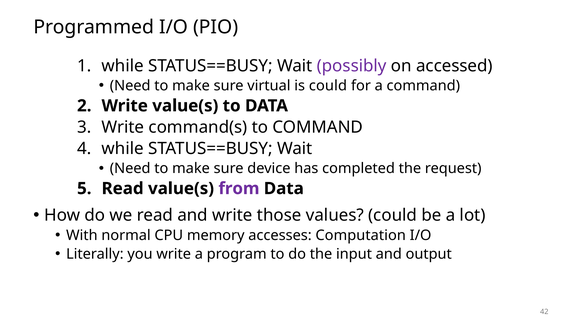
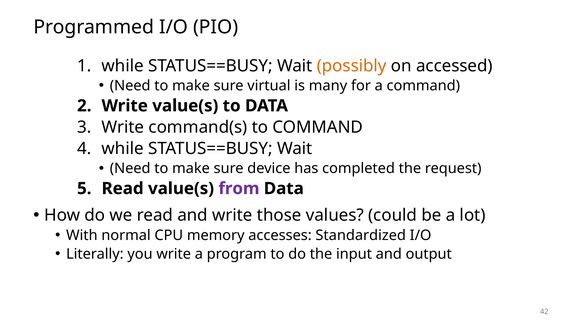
possibly colour: purple -> orange (352, 66)
is could: could -> many (328, 86)
Computation: Computation -> Standardized (361, 236)
